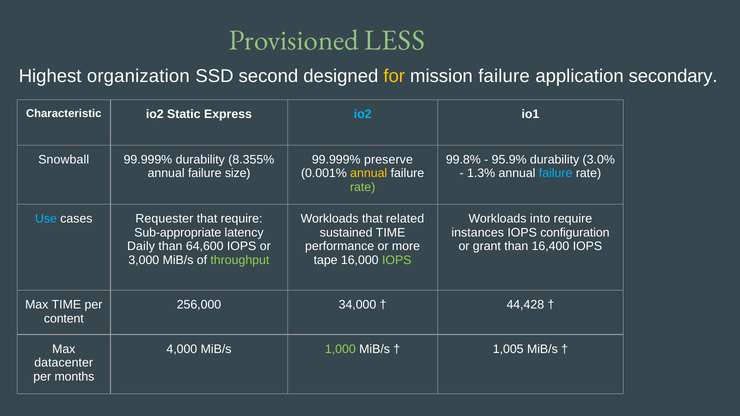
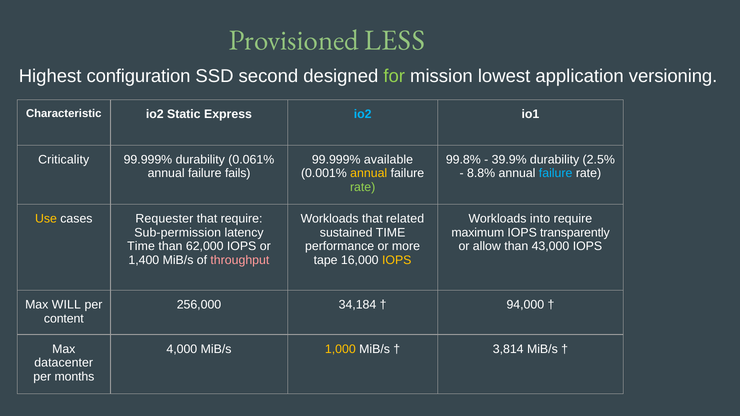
organization: organization -> configuration (138, 76)
for colour: yellow -> light green (394, 76)
mission failure: failure -> lowest (504, 76)
secondary: secondary -> versioning (673, 76)
Snowball: Snowball -> Criticality (64, 160)
8.355%: 8.355% -> 0.061% (251, 160)
preserve: preserve -> available (388, 160)
95.9%: 95.9% -> 39.9% (509, 160)
3.0%: 3.0% -> 2.5% (599, 160)
size: size -> fails (238, 174)
1.3%: 1.3% -> 8.8% (481, 174)
Use colour: light blue -> yellow (46, 219)
Sub-appropriate: Sub-appropriate -> Sub-permission (178, 233)
instances: instances -> maximum (478, 233)
configuration: configuration -> transparently (575, 233)
Daily: Daily -> Time (141, 247)
64,600: 64,600 -> 62,000 (205, 247)
grant: grant -> allow (487, 247)
16,400: 16,400 -> 43,000 (550, 247)
3,000: 3,000 -> 1,400 (144, 260)
throughput colour: light green -> pink (240, 260)
IOPS colour: light green -> yellow (397, 260)
Max TIME: TIME -> WILL (66, 305)
34,000: 34,000 -> 34,184 (357, 305)
44,428: 44,428 -> 94,000 (525, 305)
1,000 colour: light green -> yellow (340, 349)
1,005: 1,005 -> 3,814 (508, 349)
